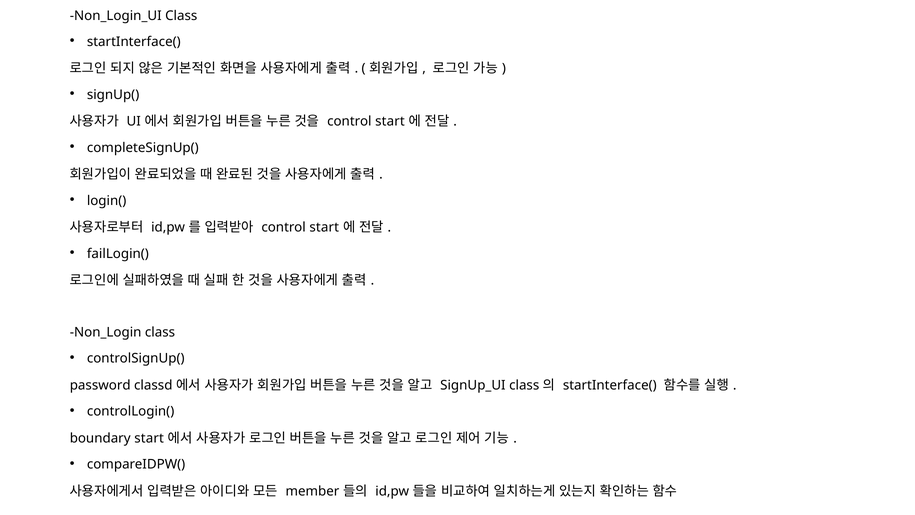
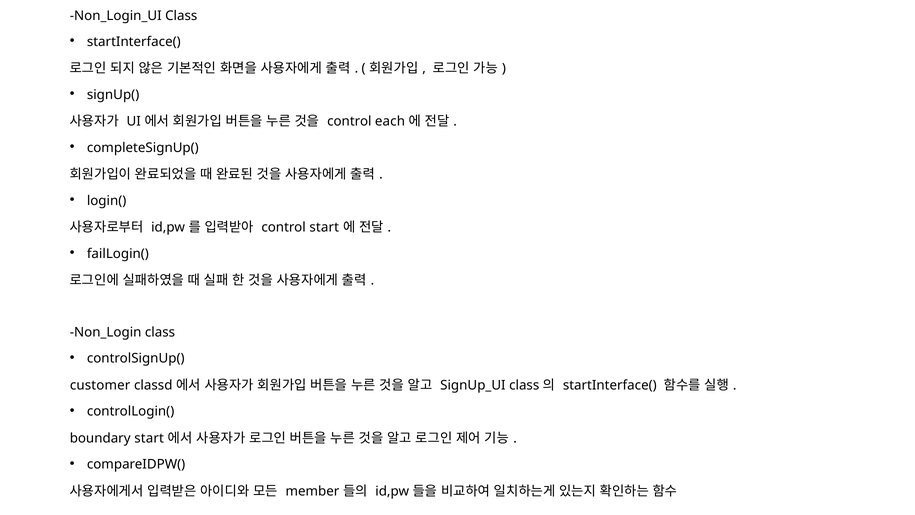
start: start -> each (390, 121)
password: password -> customer (100, 385)
